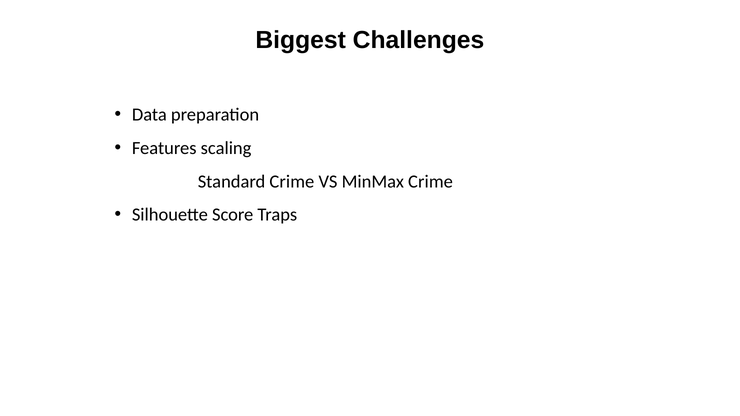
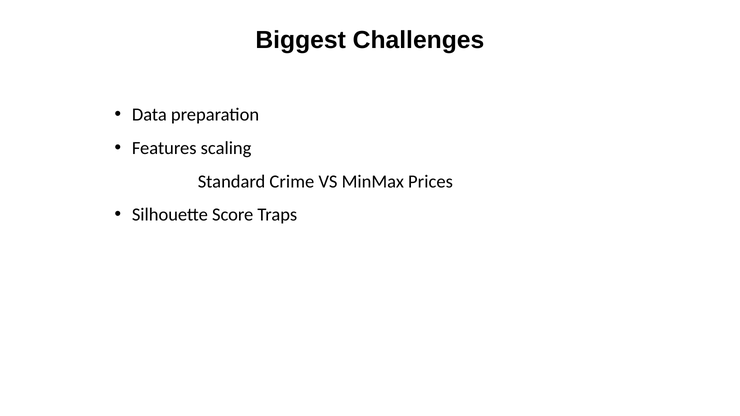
MinMax Crime: Crime -> Prices (431, 182)
